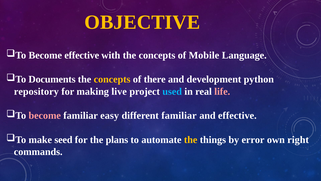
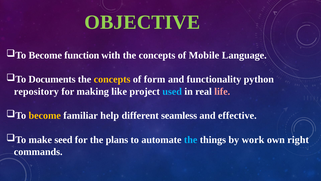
OBJECTIVE colour: yellow -> light green (142, 22)
Become effective: effective -> function (82, 55)
there: there -> form (155, 79)
development: development -> functionality (214, 79)
live: live -> like (119, 91)
become colour: pink -> yellow (45, 115)
easy: easy -> help (110, 115)
different familiar: familiar -> seamless (179, 115)
the colour: yellow -> light blue (191, 139)
error: error -> work (253, 139)
